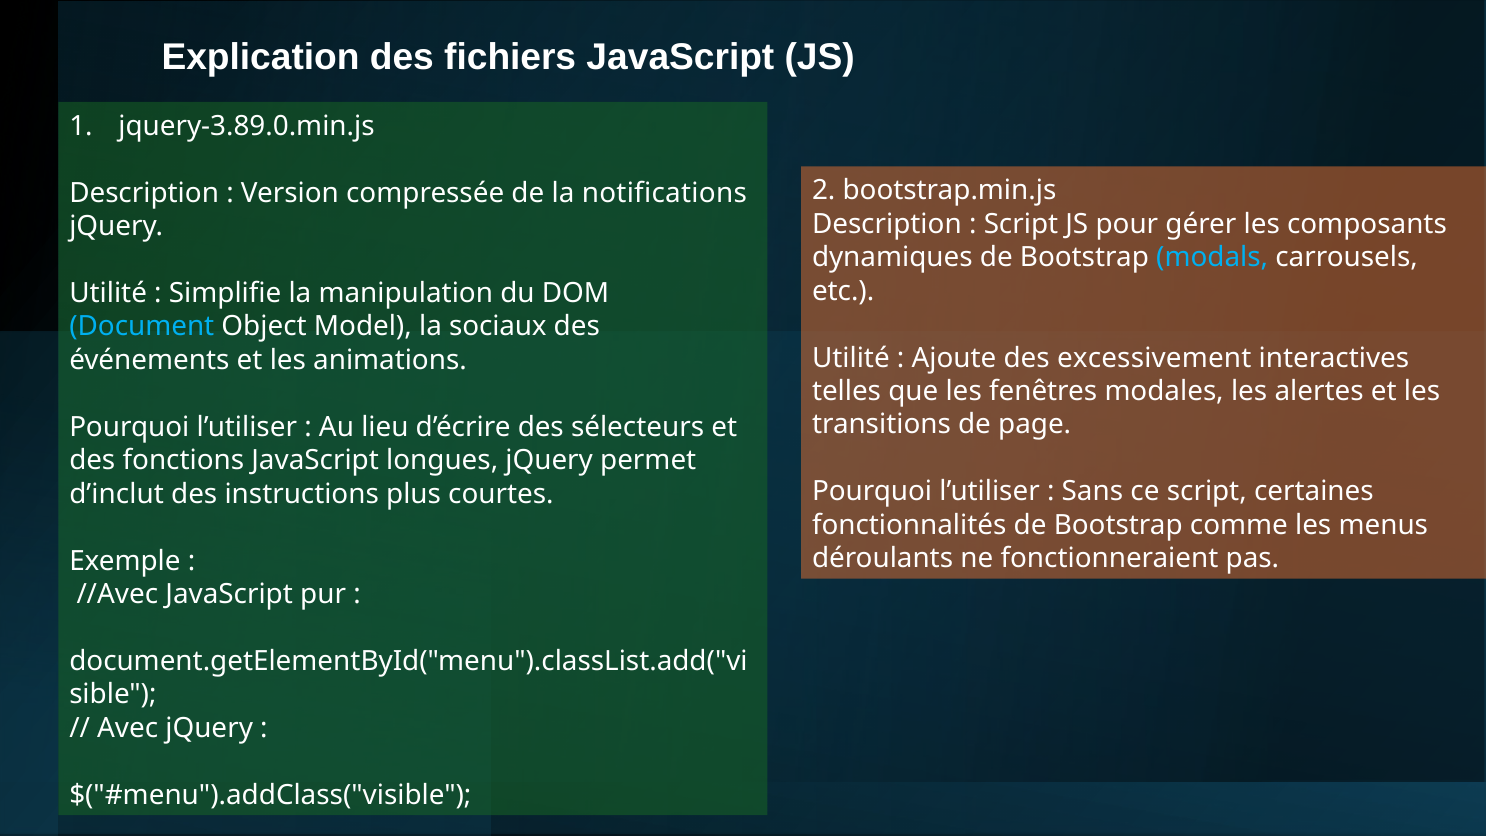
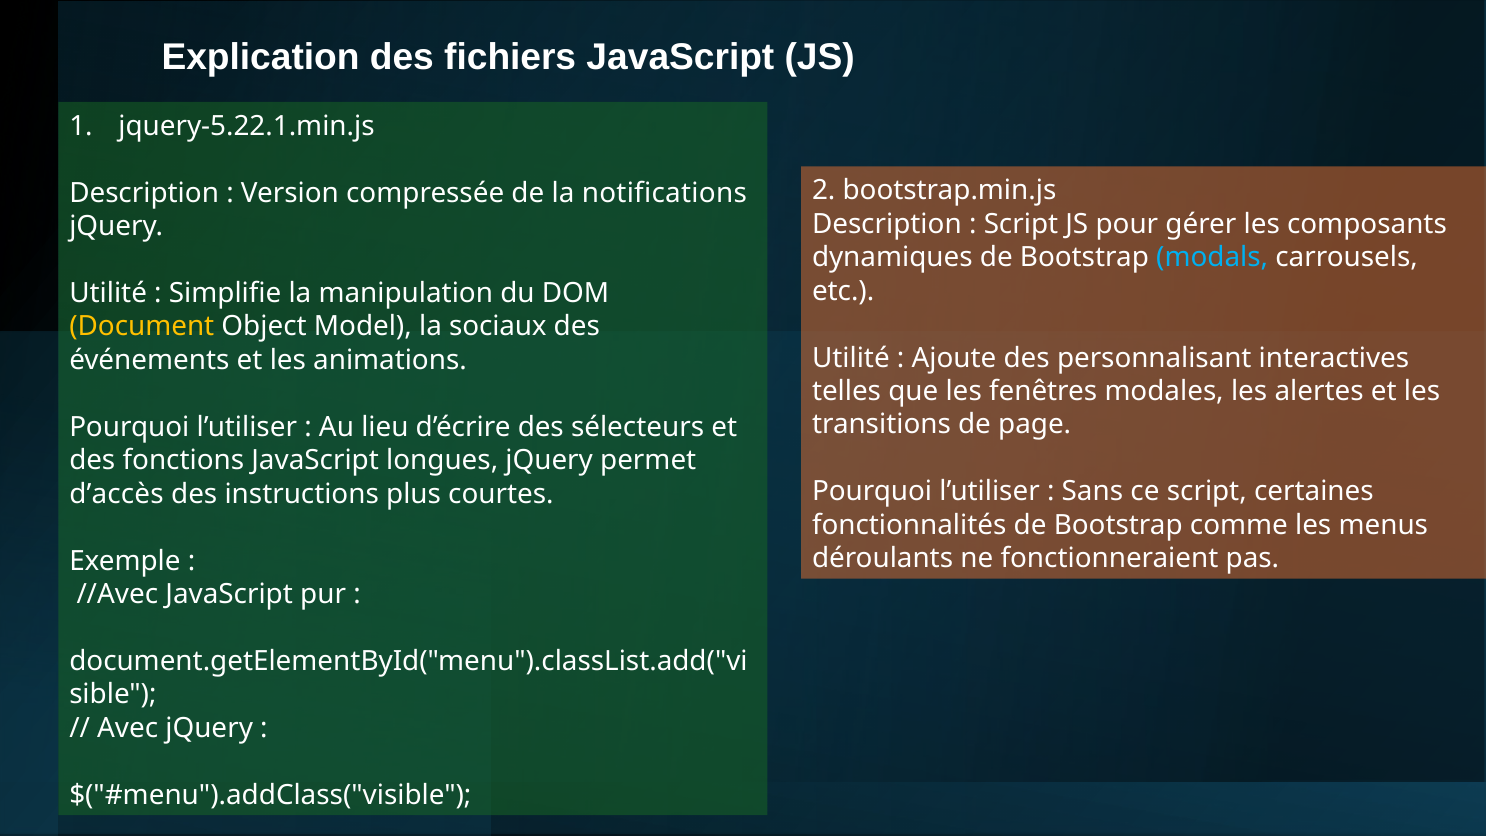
jquery-3.89.0.min.js: jquery-3.89.0.min.js -> jquery-5.22.1.min.js (246, 126)
Document colour: light blue -> yellow (142, 327)
excessivement: excessivement -> personnalisant (1154, 358)
d’inclut: d’inclut -> d’accès (116, 494)
